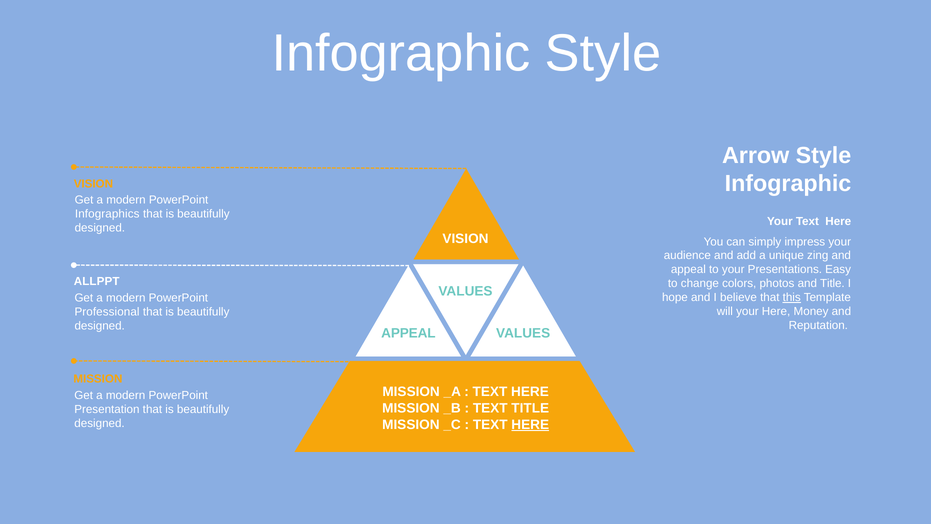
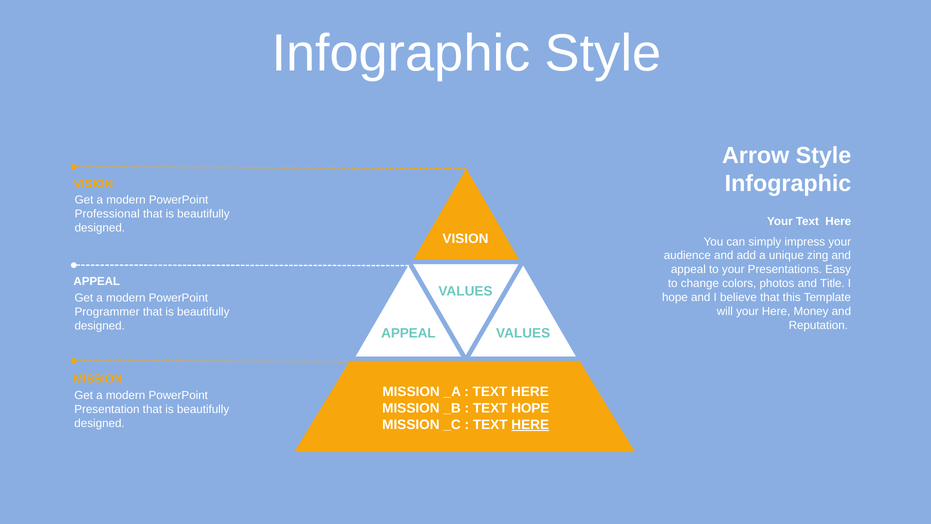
Infographics: Infographics -> Professional (107, 214)
ALLPPT: ALLPPT -> APPEAL (97, 281)
this underline: present -> none (792, 297)
Professional: Professional -> Programmer (107, 311)
TEXT TITLE: TITLE -> HOPE (530, 408)
